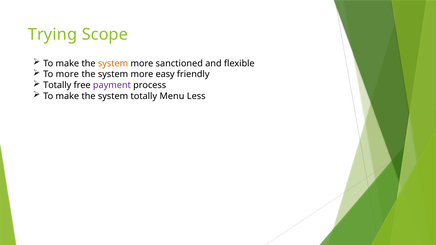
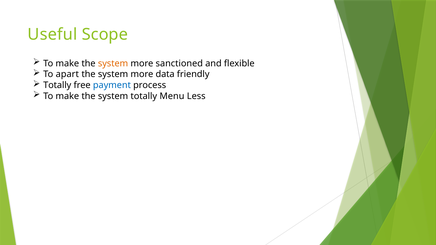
Trying: Trying -> Useful (53, 34)
To more: more -> apart (67, 74)
easy: easy -> data (165, 74)
payment colour: purple -> blue (112, 85)
